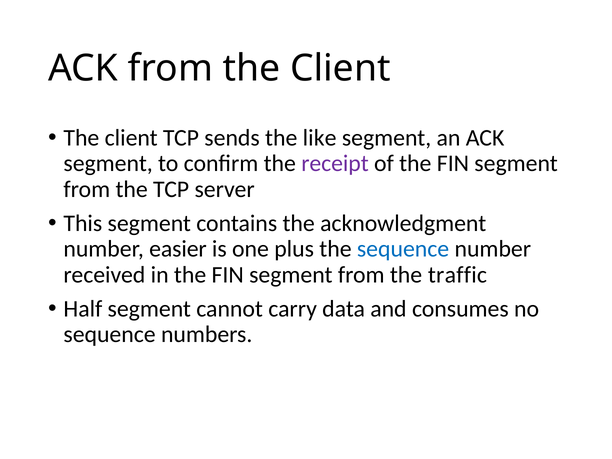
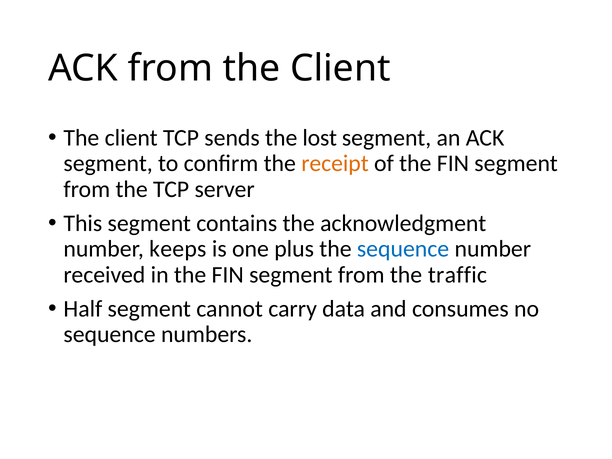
like: like -> lost (320, 138)
receipt colour: purple -> orange (335, 164)
easier: easier -> keeps (178, 249)
